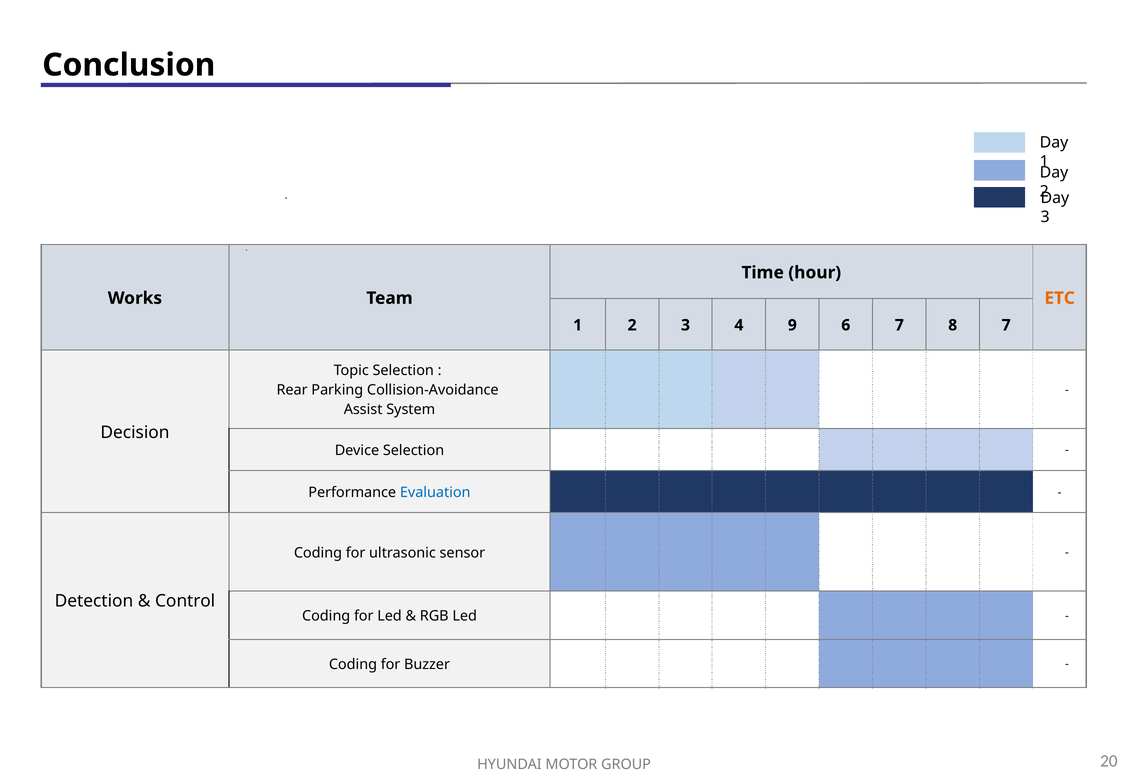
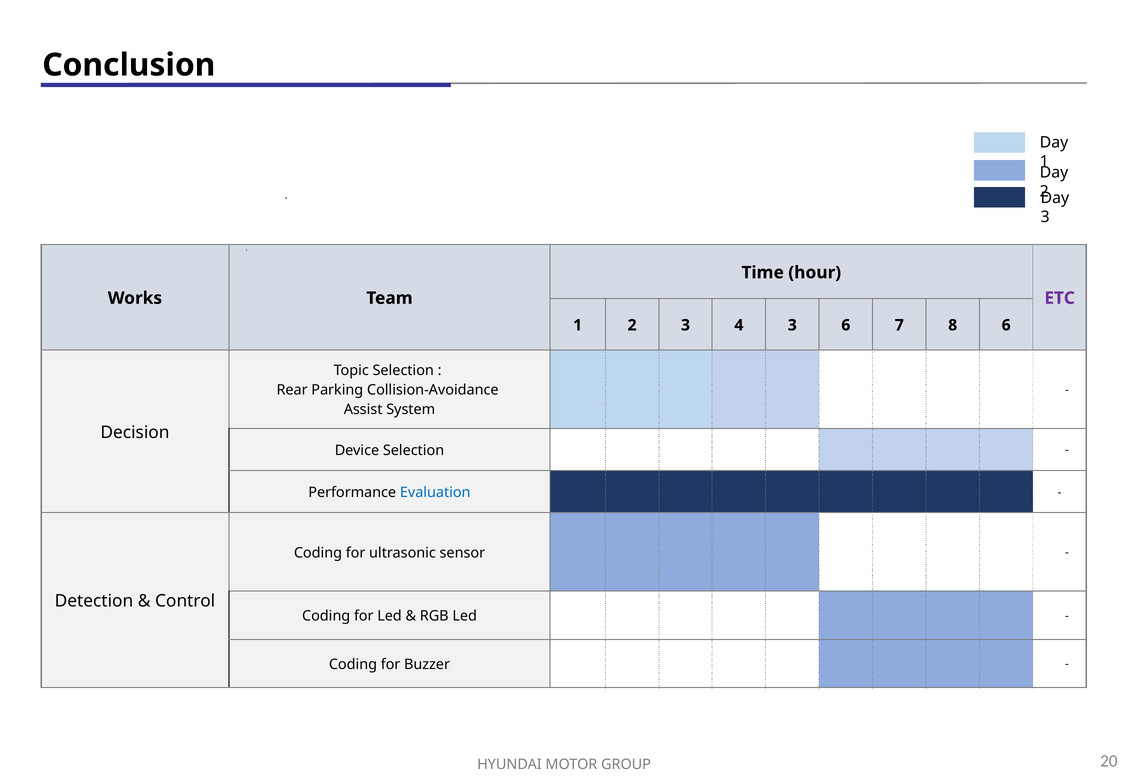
ETC colour: orange -> purple (1060, 298)
4 9: 9 -> 3 (792, 325)
8 7: 7 -> 6 (1006, 325)
